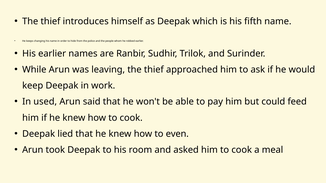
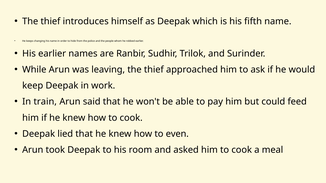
used: used -> train (45, 102)
